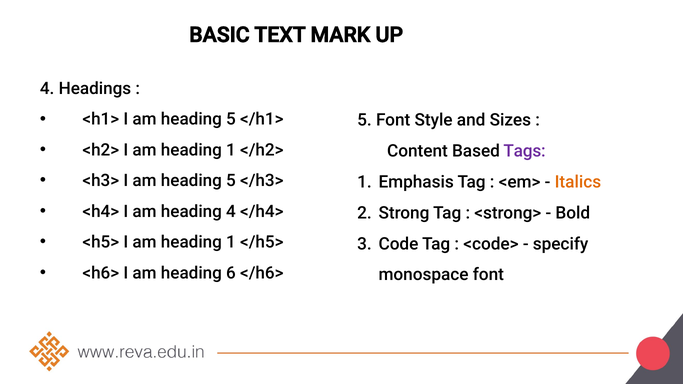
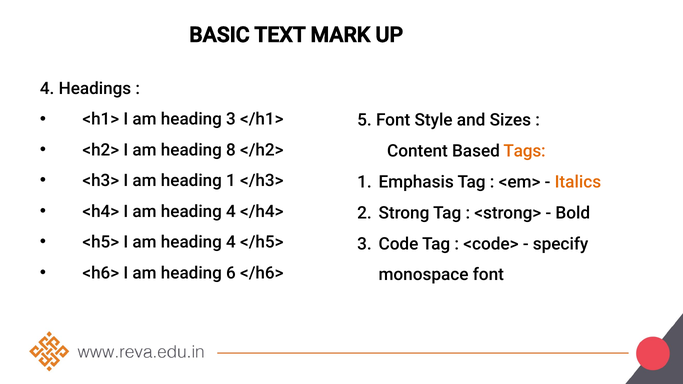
5: 5 -> 3 (231, 119)
1: 1 -> 8 (231, 150)
Tags colour: purple -> orange (525, 151)
5: 5 -> 1 (231, 181)
1: 1 -> 4 (231, 242)
